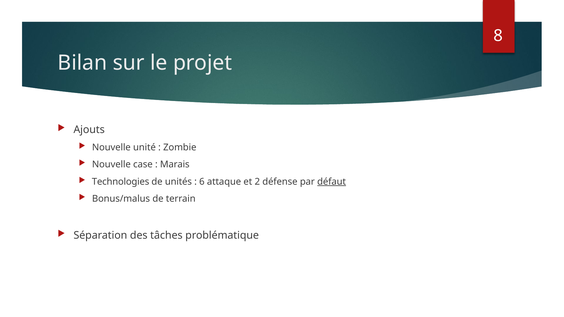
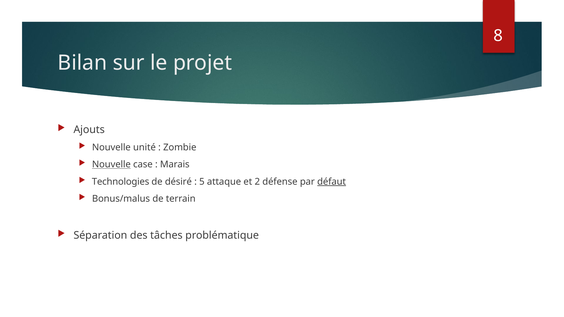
Nouvelle underline: none -> present (111, 165)
unités: unités -> désiré (178, 182)
6: 6 -> 5 (202, 182)
